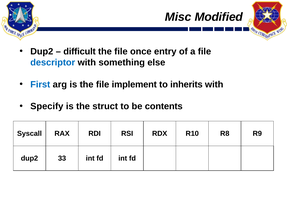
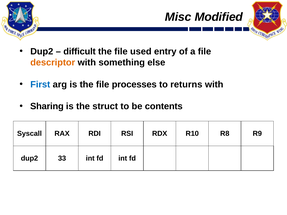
once: once -> used (141, 52)
descriptor colour: blue -> orange (53, 63)
implement: implement -> processes (134, 84)
inherits: inherits -> returns (186, 84)
Specify: Specify -> Sharing (47, 106)
